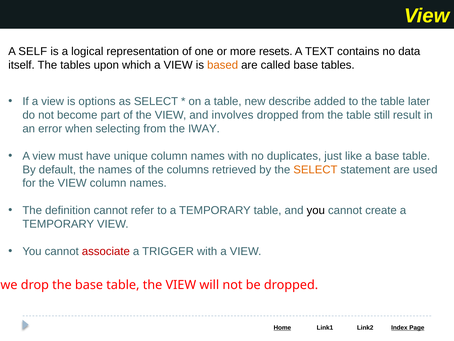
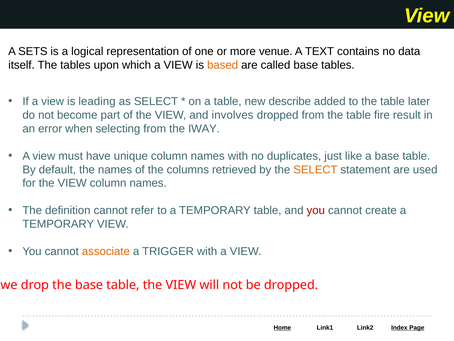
SELF: SELF -> SETS (33, 51)
resets: resets -> venue (276, 51)
options: options -> leading (97, 101)
still: still -> fire (382, 115)
you colour: black -> red (316, 210)
associate colour: red -> orange (106, 251)
